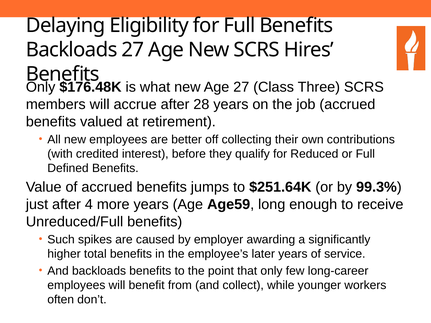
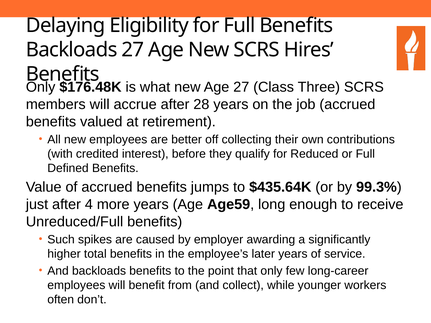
$251.64K: $251.64K -> $435.64K (280, 187)
